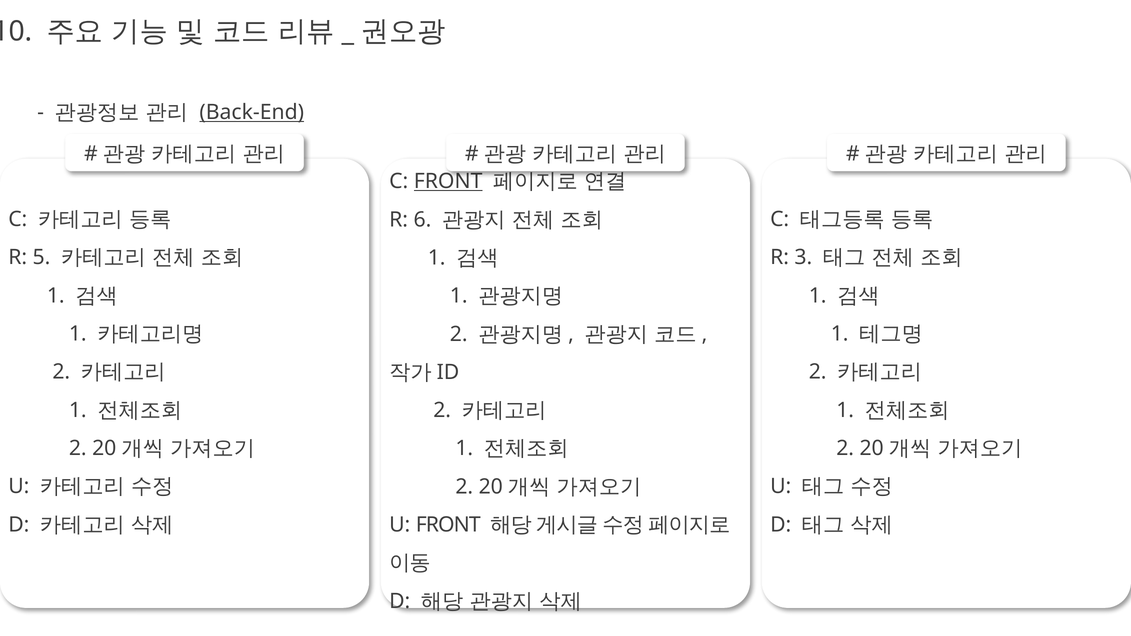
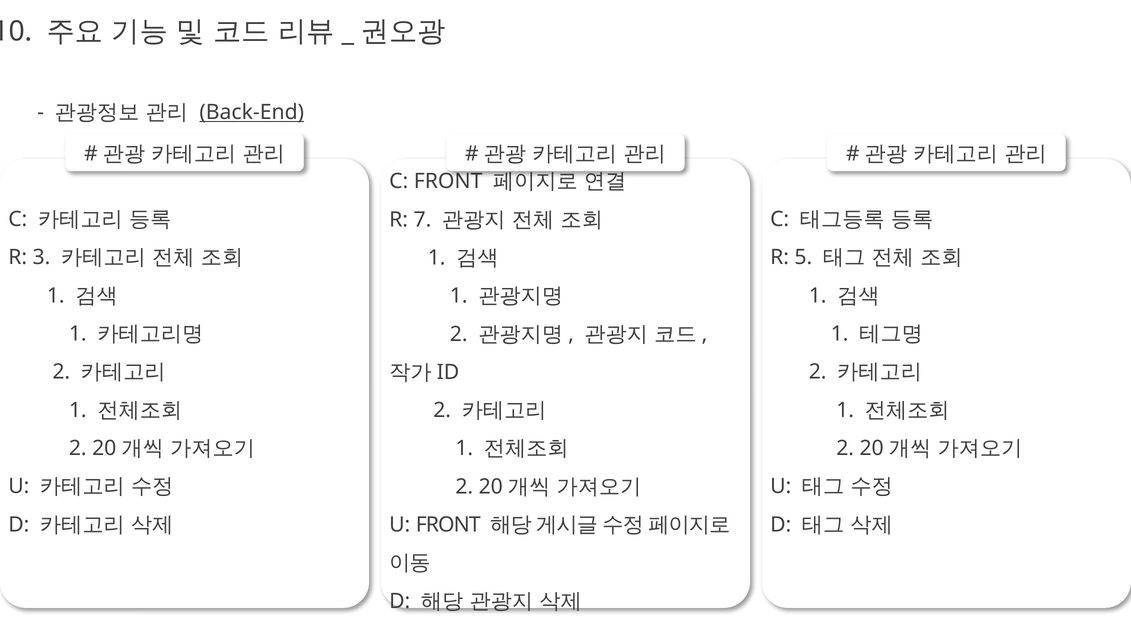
FRONT underline: present -> none (448, 181)
6: 6 -> 7 (422, 220)
5: 5 -> 3 (42, 258)
3: 3 -> 5 (803, 258)
